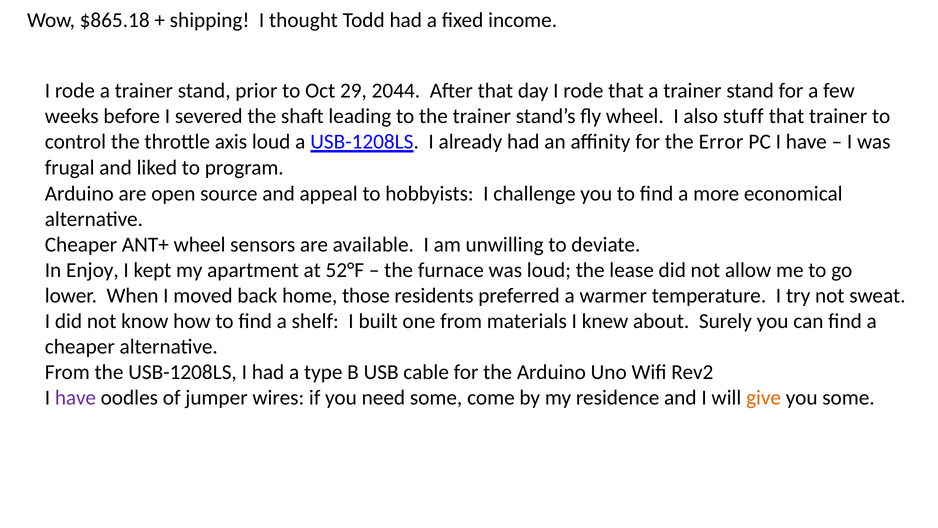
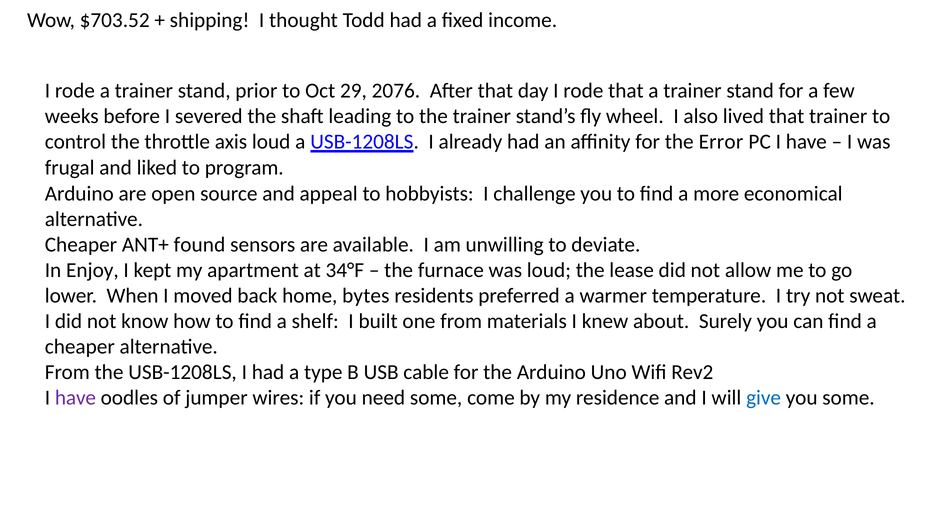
$865.18: $865.18 -> $703.52 (115, 20)
2044: 2044 -> 2076 (396, 91)
stuff: stuff -> lived (743, 116)
ANT+ wheel: wheel -> found (200, 244)
52°F: 52°F -> 34°F (345, 270)
those: those -> bytes (366, 295)
give colour: orange -> blue (764, 398)
